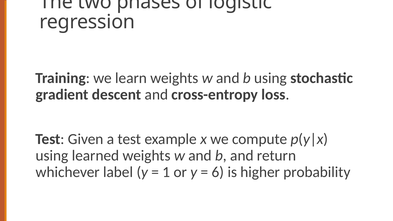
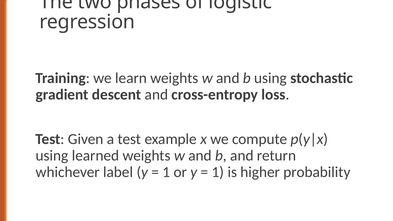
6: 6 -> 1 (218, 172)
